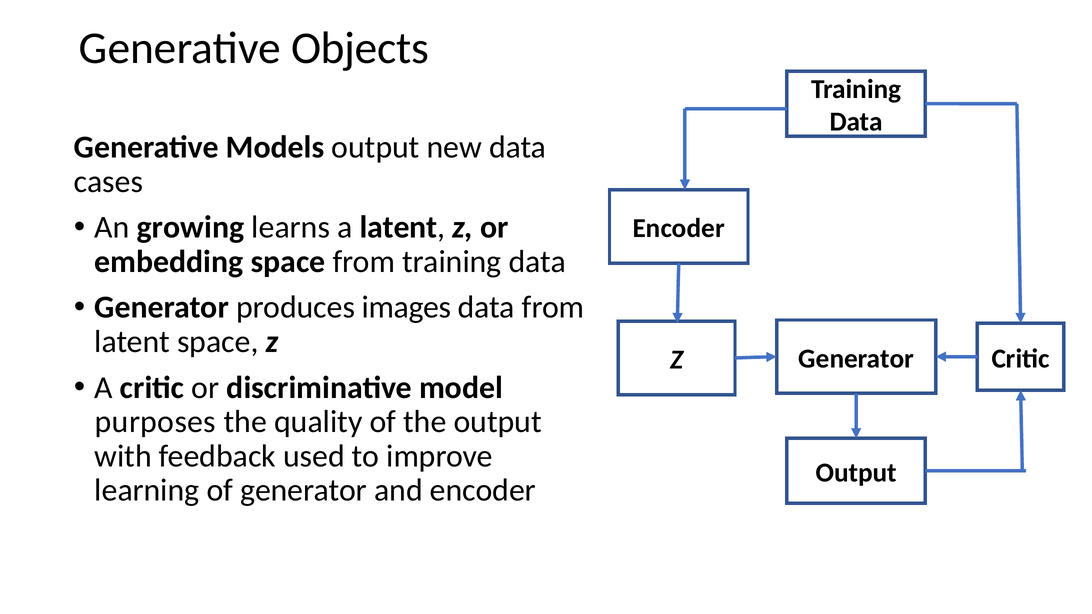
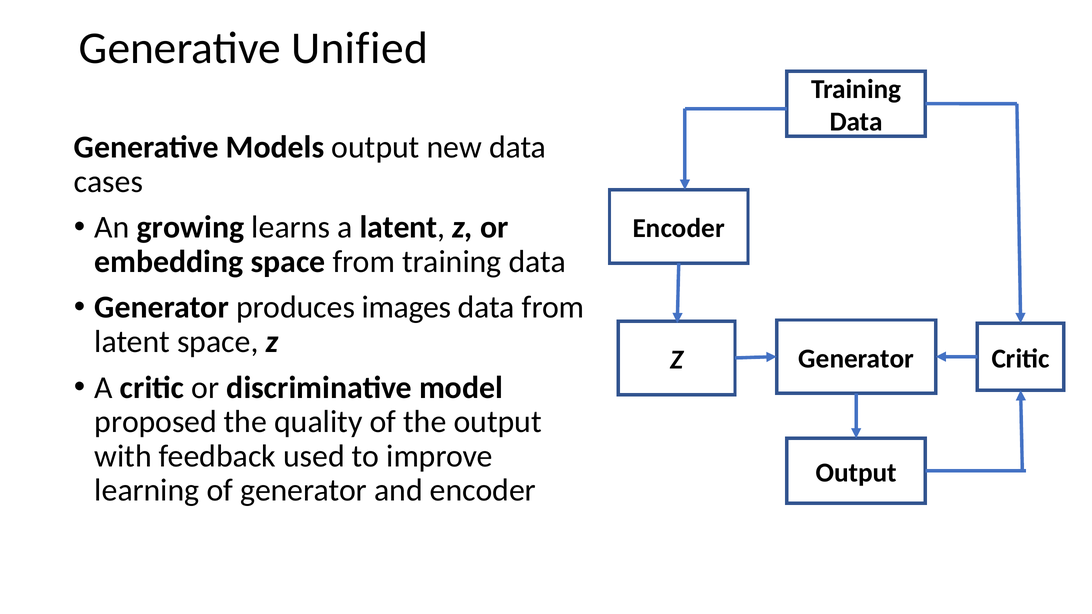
Objects: Objects -> Unified (360, 48)
purposes: purposes -> proposed (156, 422)
